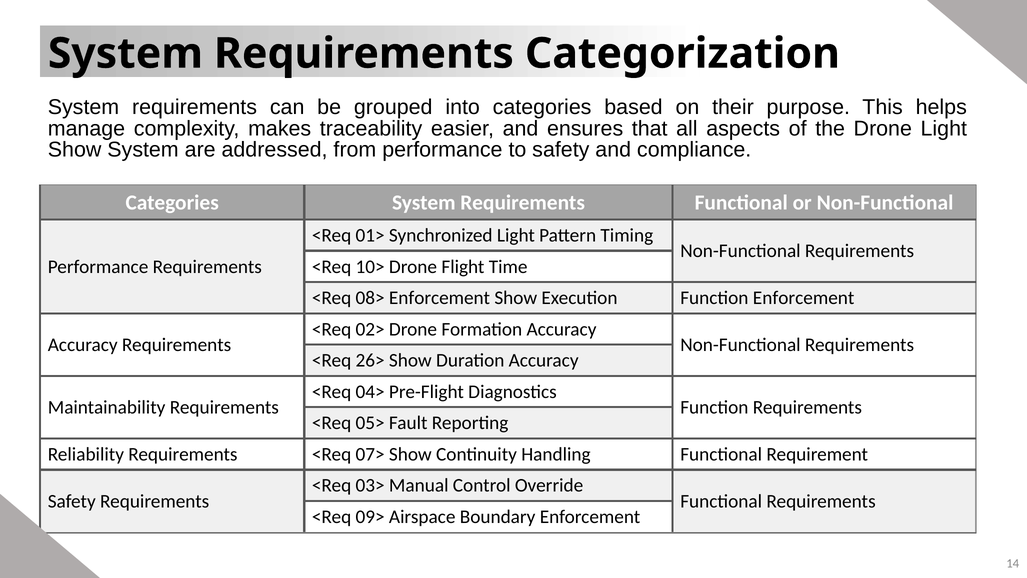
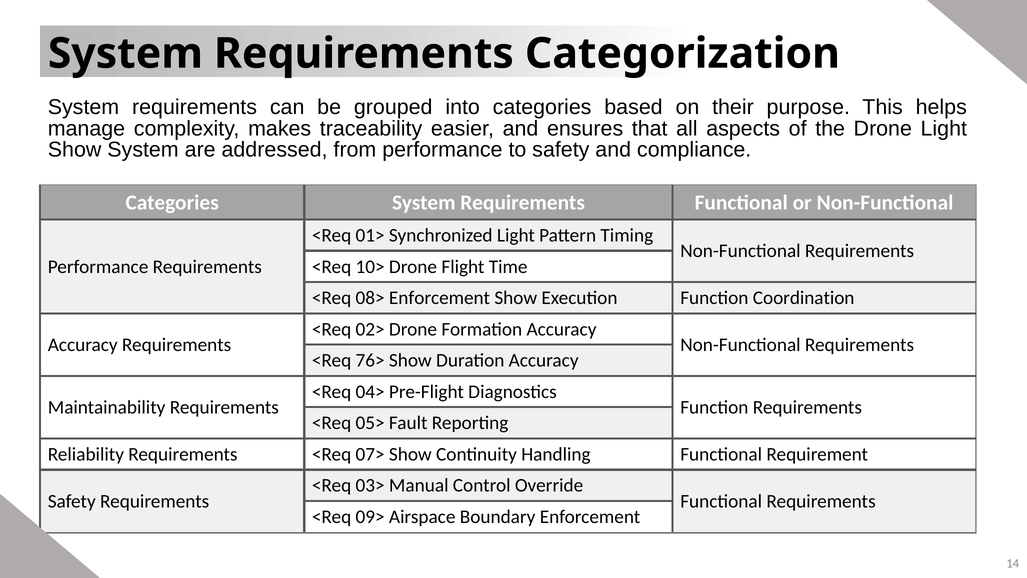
Function Enforcement: Enforcement -> Coordination (804, 298)
26>: 26> -> 76> (370, 360)
